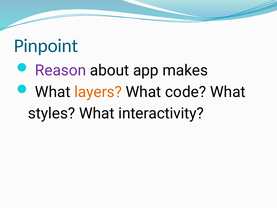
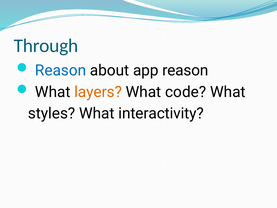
Pinpoint: Pinpoint -> Through (46, 46)
Reason colour: purple -> blue (61, 70)
app makes: makes -> reason (185, 70)
